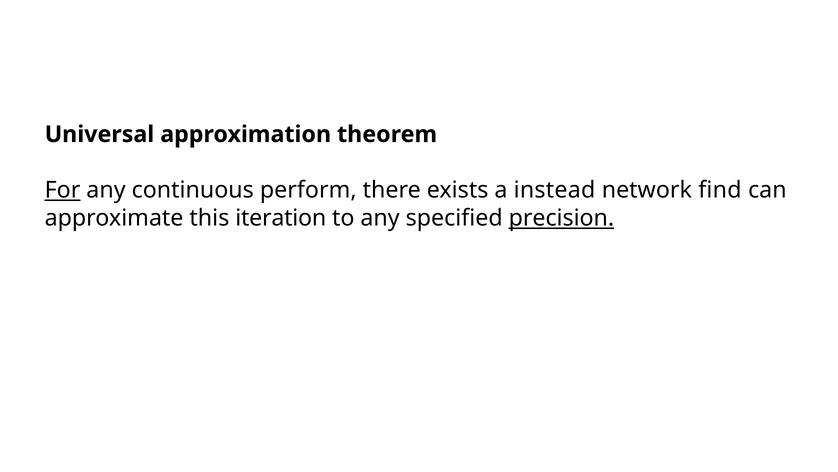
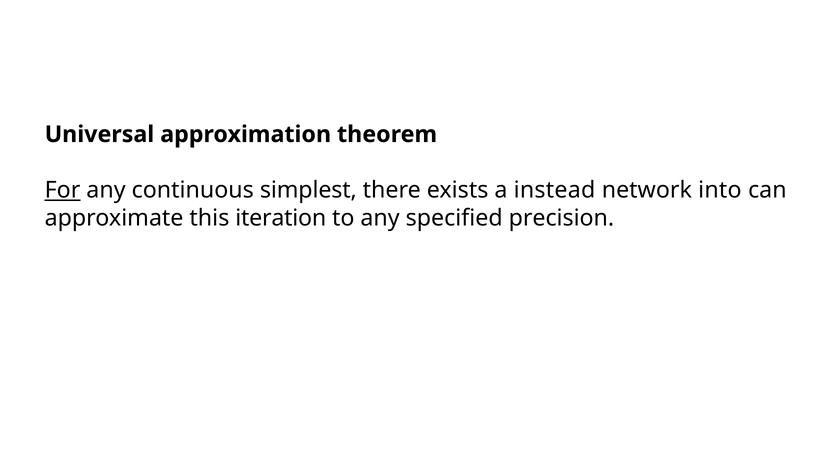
perform: perform -> simplest (308, 190)
find: find -> into (720, 190)
precision underline: present -> none (561, 218)
